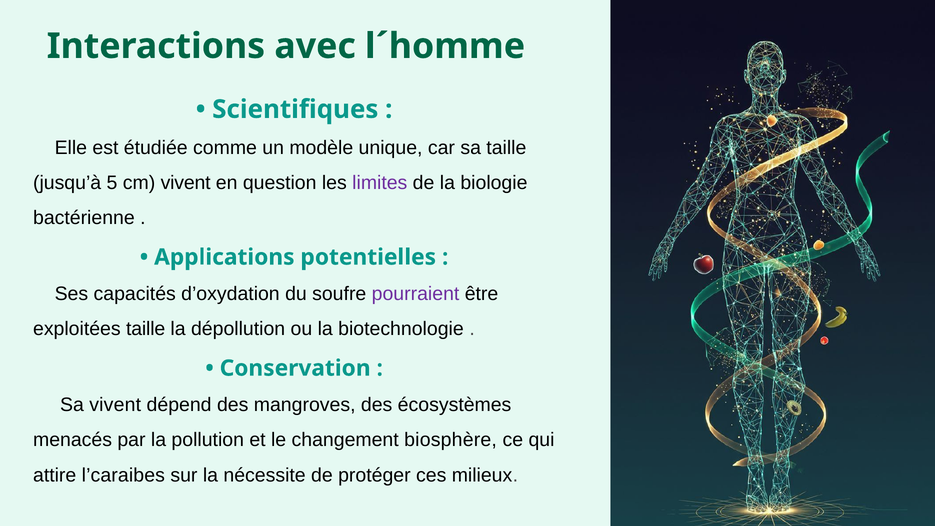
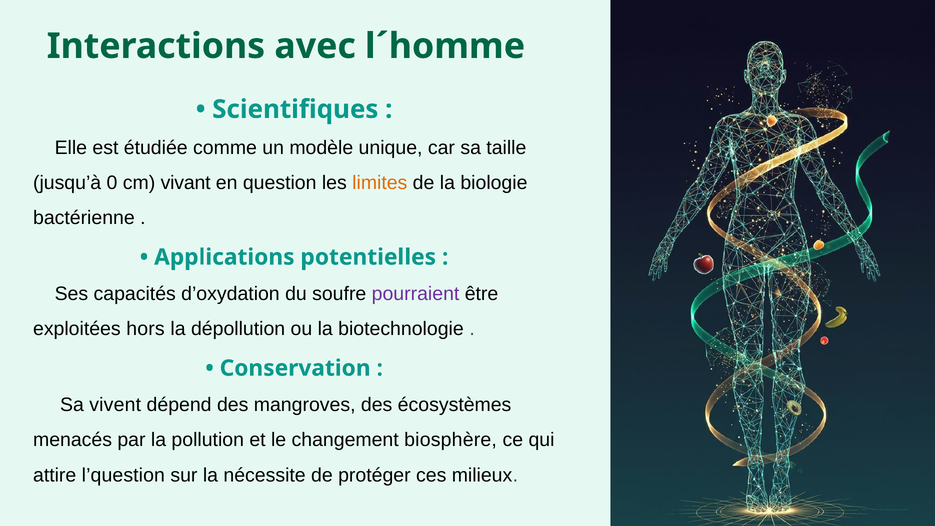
5: 5 -> 0 (112, 183)
cm vivent: vivent -> vivant (186, 183)
limites colour: purple -> orange (380, 183)
exploitées taille: taille -> hors (145, 329)
l’caraibes: l’caraibes -> l’question (123, 475)
